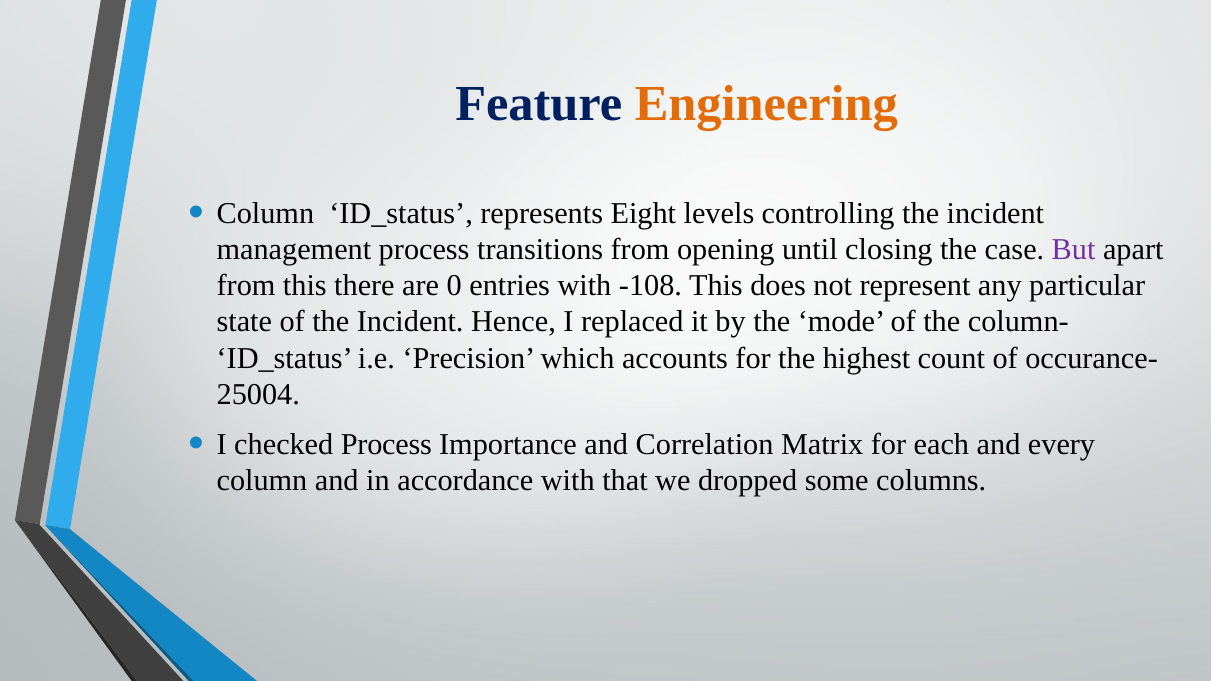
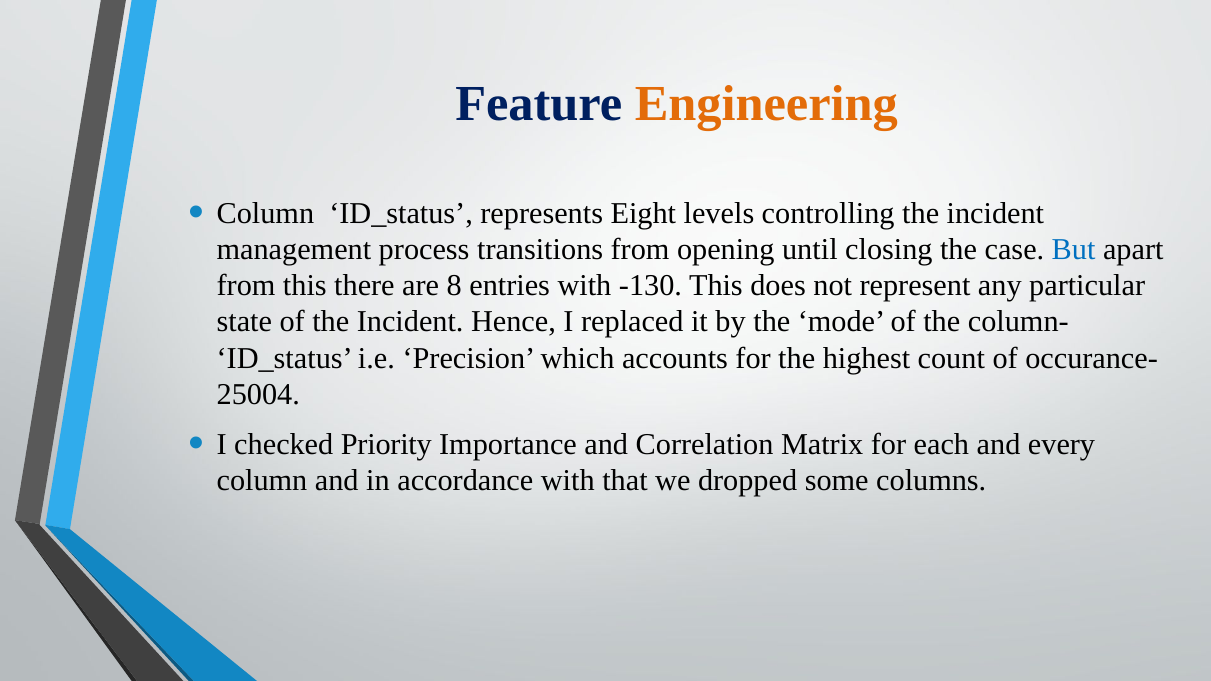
But colour: purple -> blue (1074, 249)
0: 0 -> 8 (454, 286)
-108: -108 -> -130 (650, 286)
checked Process: Process -> Priority (386, 445)
